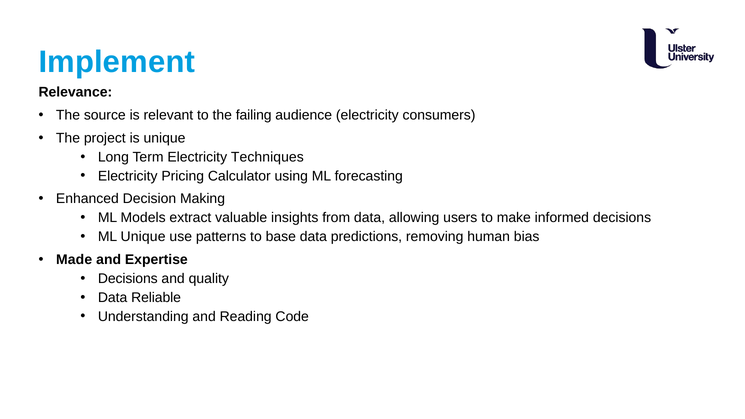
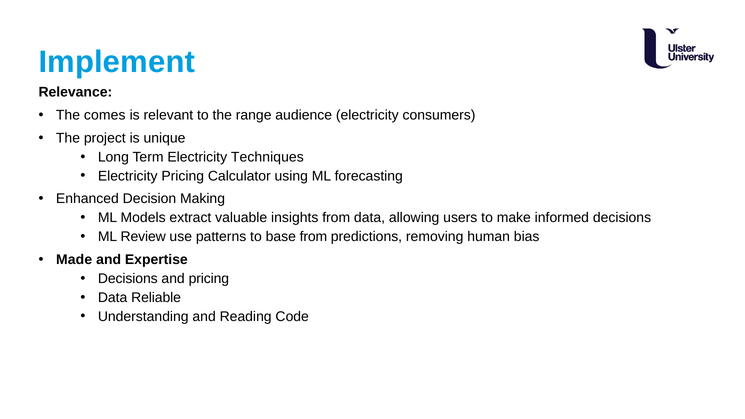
source: source -> comes (105, 115)
failing: failing -> range (254, 115)
ML Unique: Unique -> Review (143, 237)
base data: data -> from (313, 237)
and quality: quality -> pricing (209, 279)
